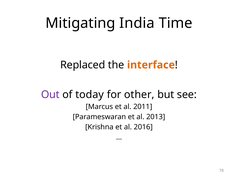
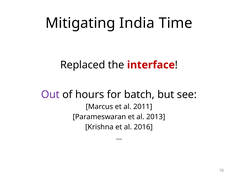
interface colour: orange -> red (151, 65)
today: today -> hours (90, 94)
other: other -> batch (139, 94)
